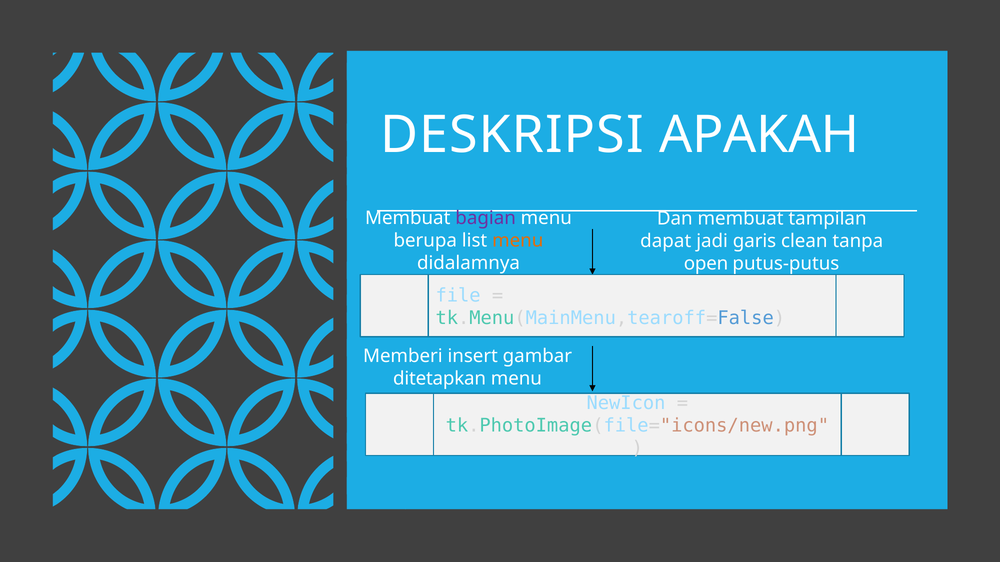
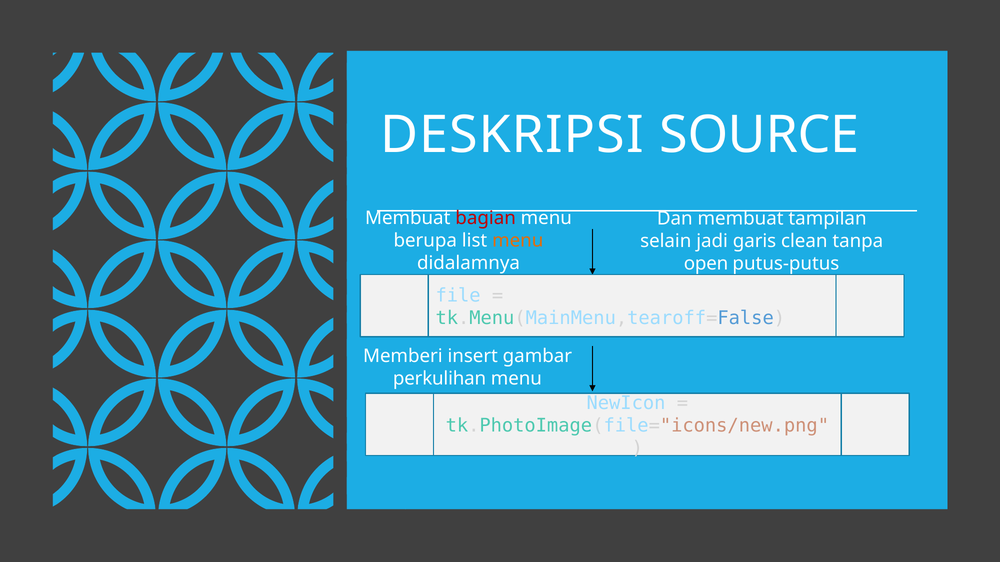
APAKAH: APAKAH -> SOURCE (759, 135)
bagian colour: purple -> red (486, 218)
dapat: dapat -> selain (666, 241)
ditetapkan: ditetapkan -> perkulihan (440, 379)
